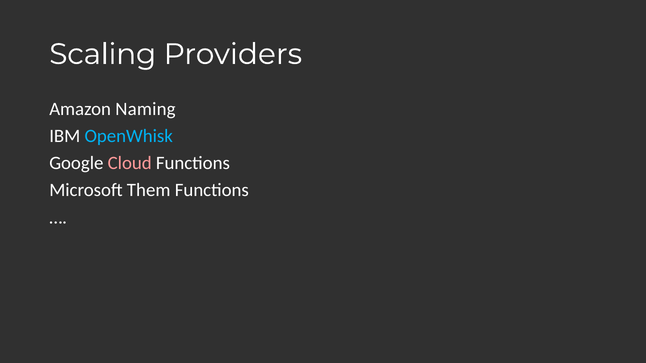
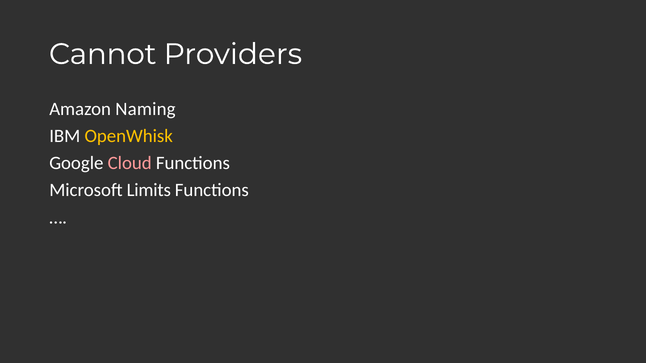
Scaling: Scaling -> Cannot (103, 54)
OpenWhisk colour: light blue -> yellow (129, 136)
Them: Them -> Limits (149, 190)
